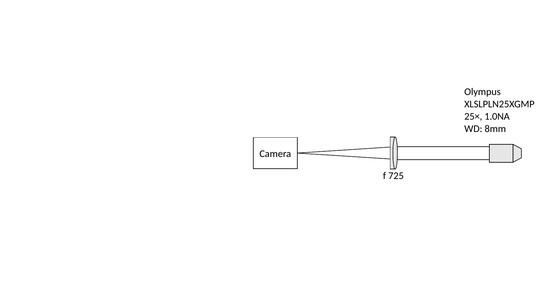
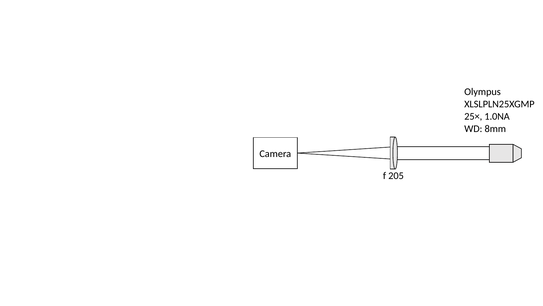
725: 725 -> 205 (396, 175)
